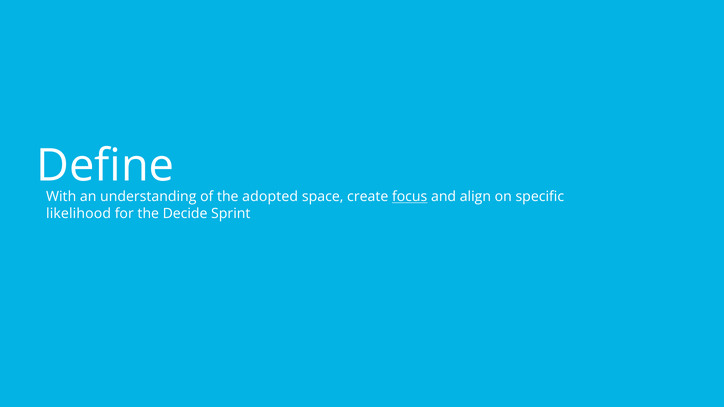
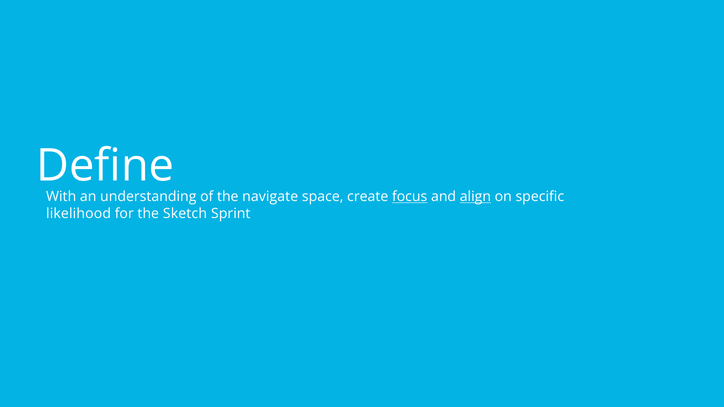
adopted: adopted -> navigate (270, 197)
align underline: none -> present (475, 197)
Decide: Decide -> Sketch (185, 214)
